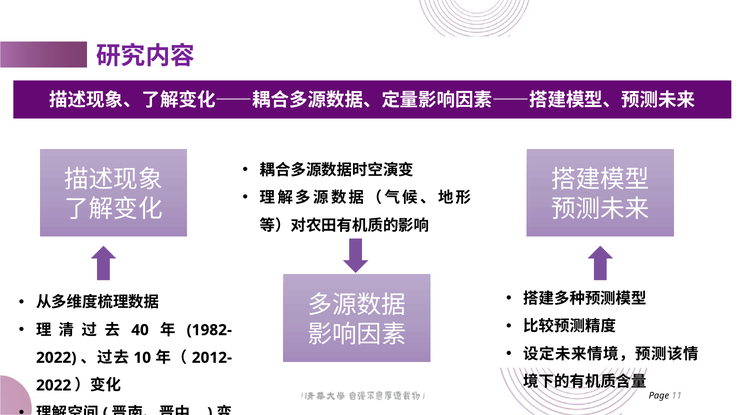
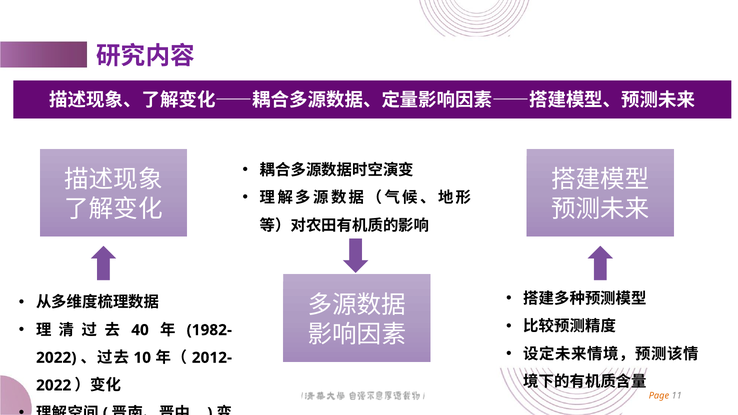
Page colour: black -> orange (659, 396)
